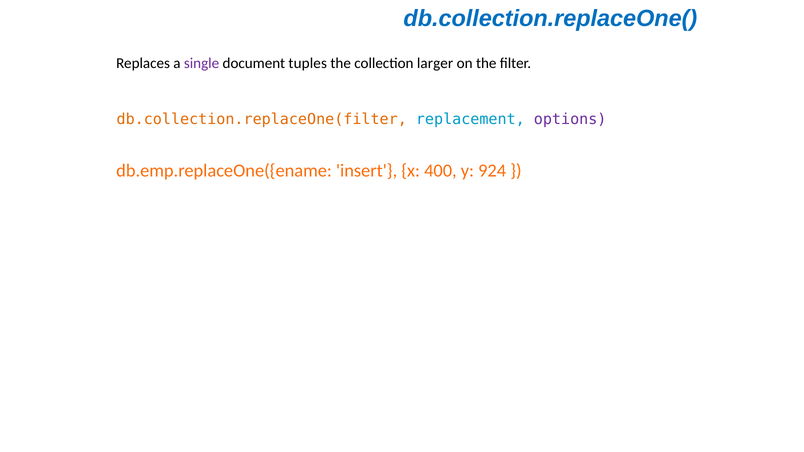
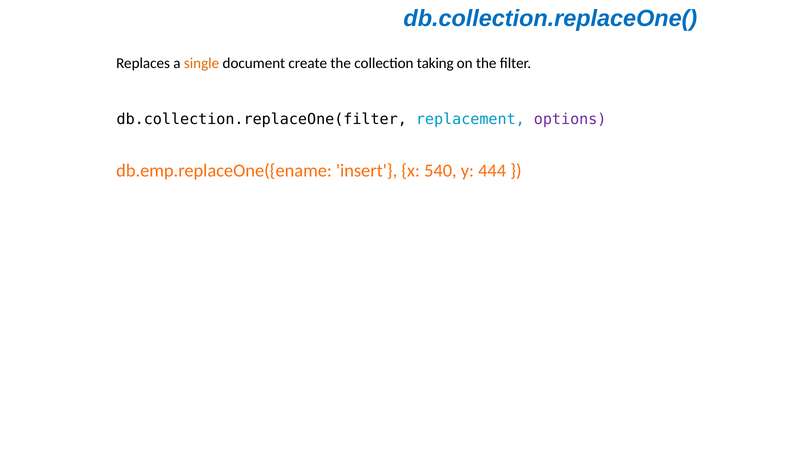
single colour: purple -> orange (202, 63)
tuples: tuples -> create (308, 63)
larger: larger -> taking (435, 63)
db.collection.replaceOne(filter colour: orange -> black (262, 119)
400: 400 -> 540 (440, 171)
924: 924 -> 444 (492, 171)
